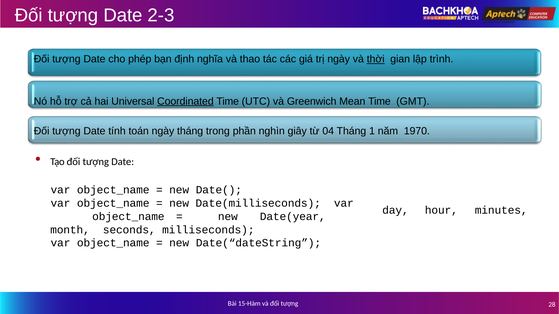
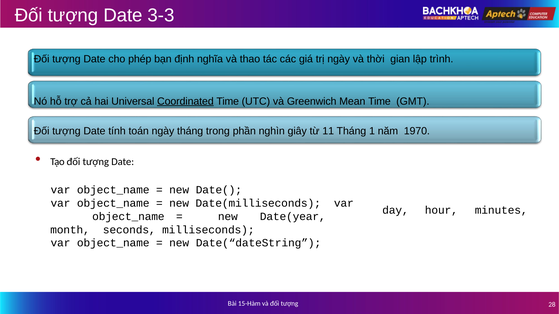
2-3: 2-3 -> 3-3 (161, 16)
thời underline: present -> none (376, 59)
04: 04 -> 11 (328, 131)
